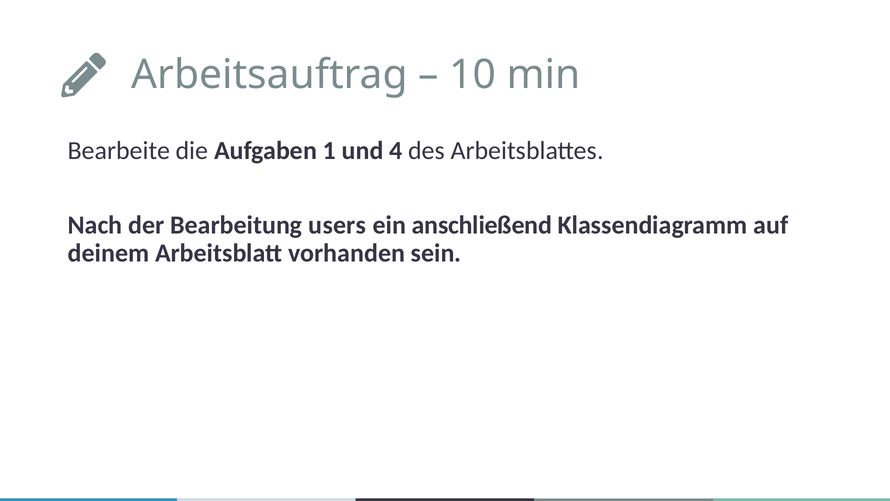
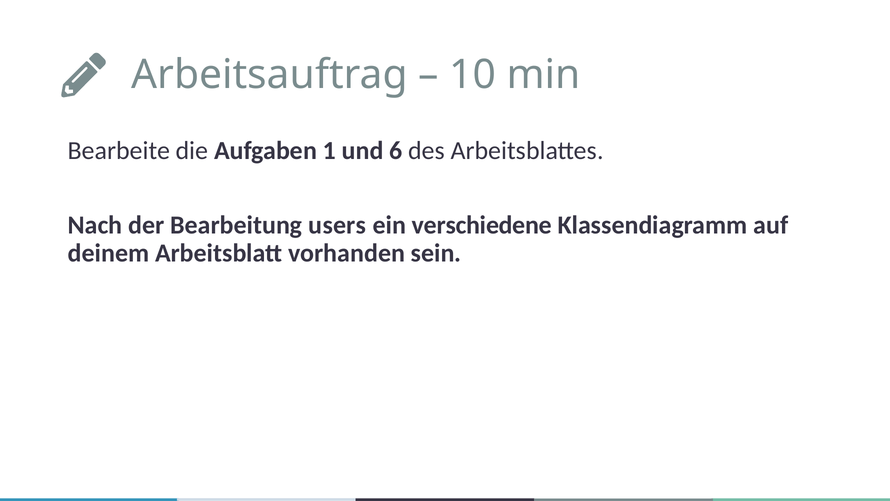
4: 4 -> 6 (396, 150)
anschließend: anschließend -> verschiedene (482, 225)
